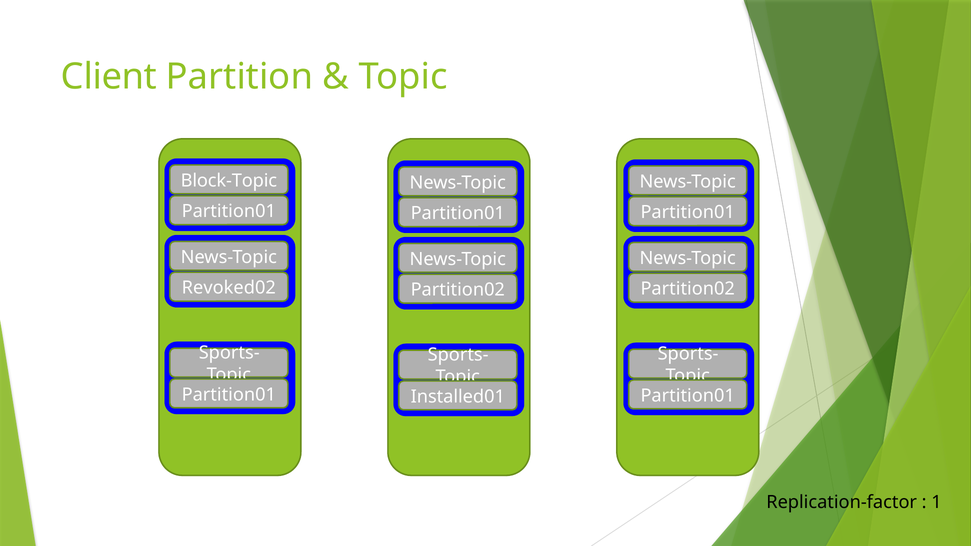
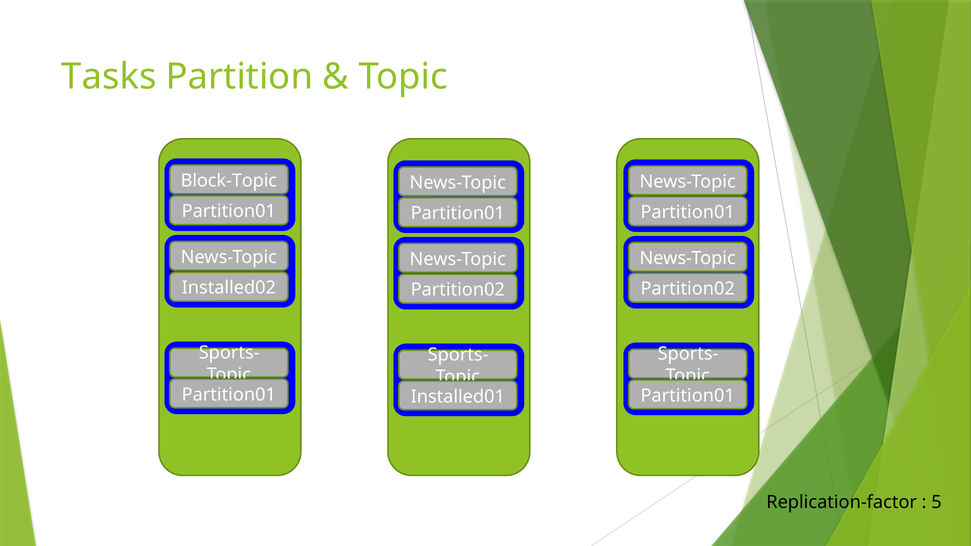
Client: Client -> Tasks (109, 77)
Revoked02: Revoked02 -> Installed02 (229, 288)
1: 1 -> 5 (937, 503)
